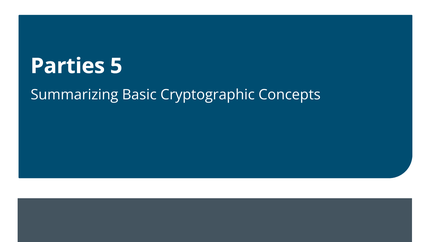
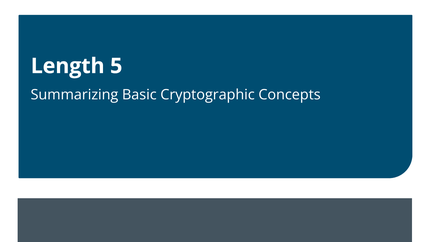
Parties: Parties -> Length (68, 66)
